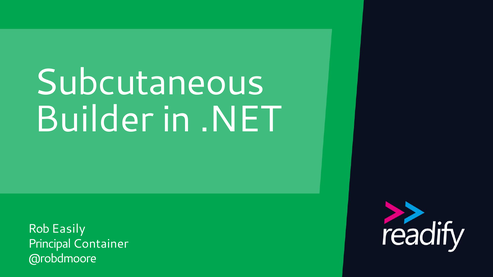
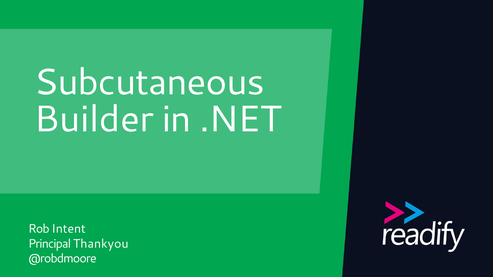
Easily: Easily -> Intent (69, 229)
Container: Container -> Thankyou (101, 244)
